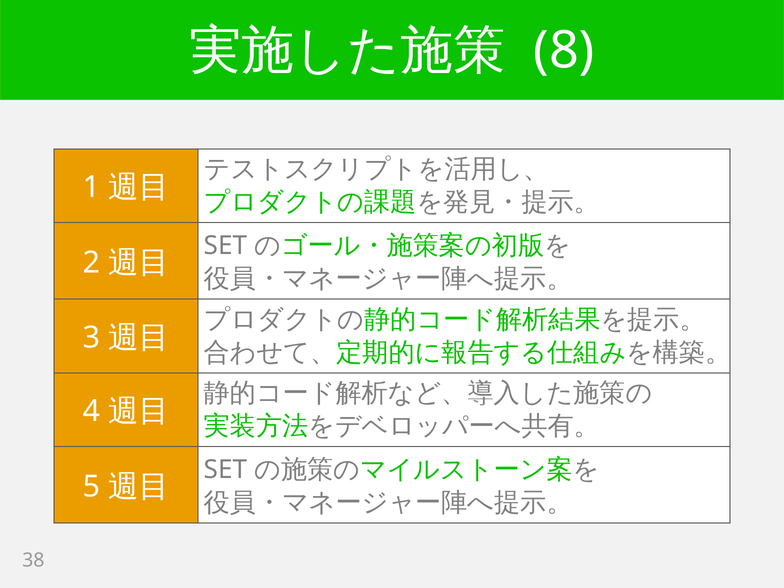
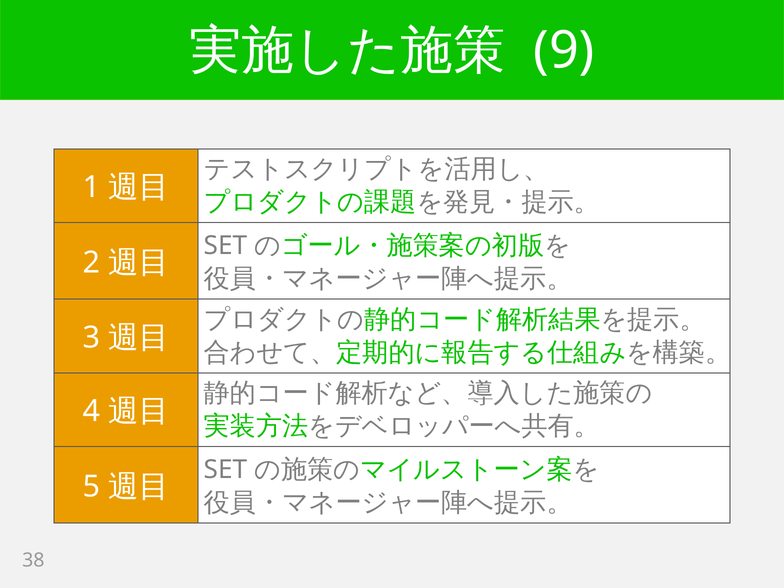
8: 8 -> 9 (564, 50)
